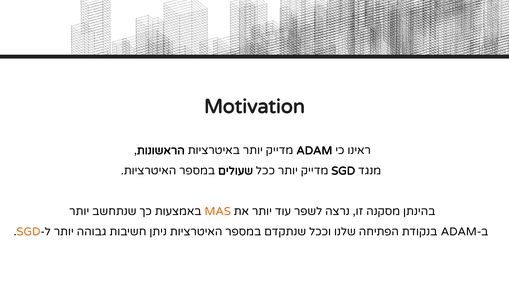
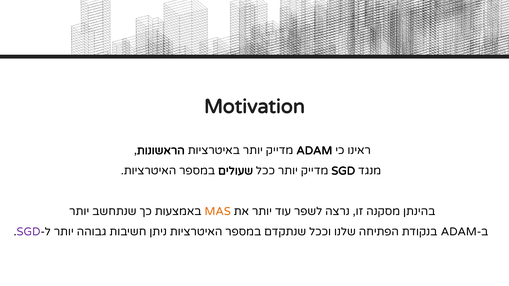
SGD colour: orange -> purple (29, 232)
